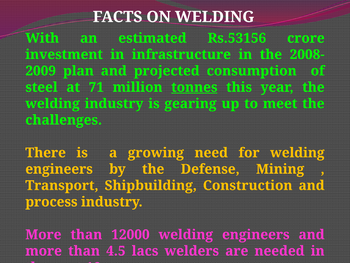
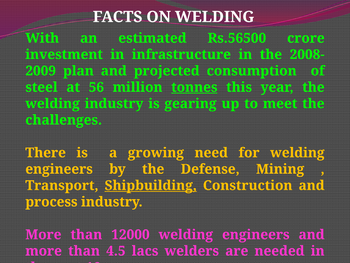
Rs.53156: Rs.53156 -> Rs.56500 (237, 38)
71: 71 -> 56 (96, 87)
Shipbuilding underline: none -> present (151, 185)
